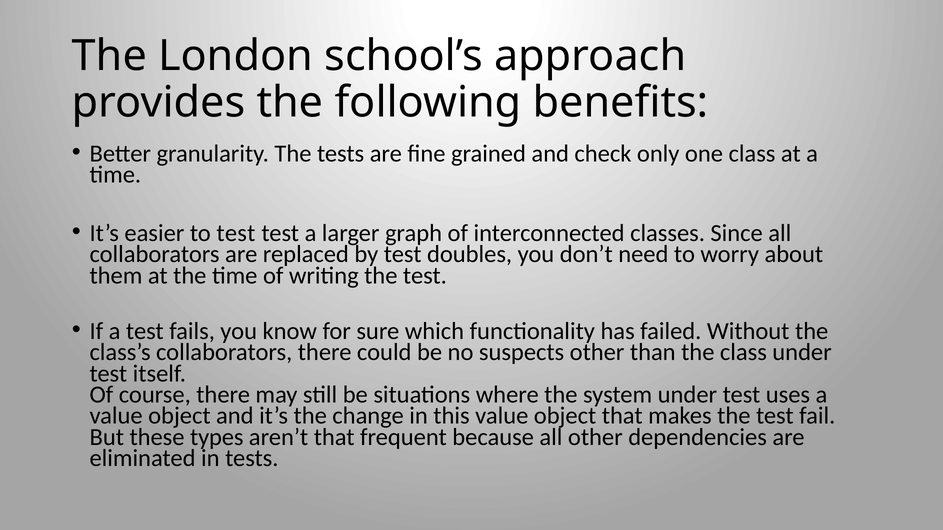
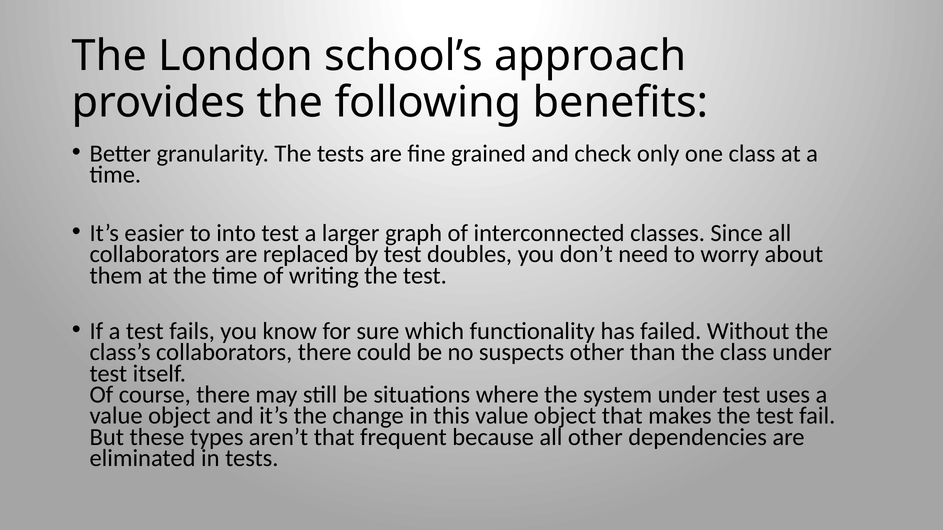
to test: test -> into (236, 233)
